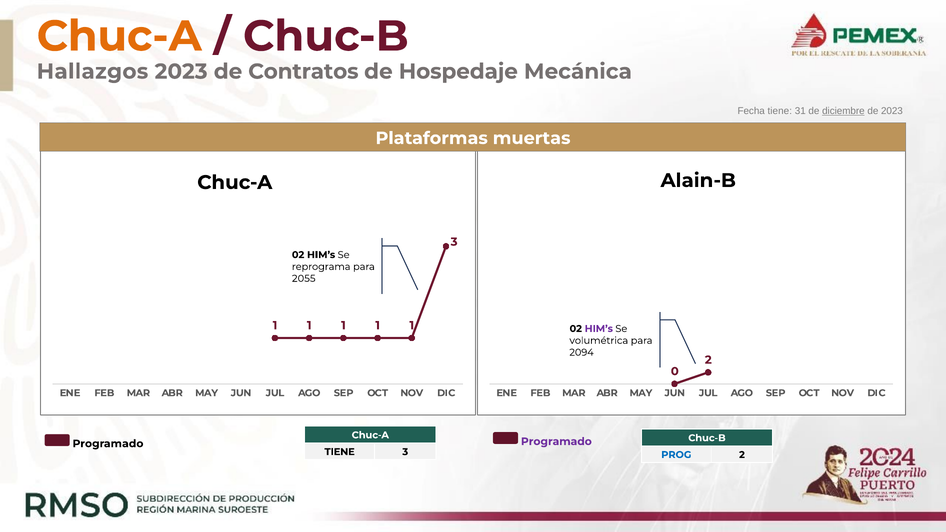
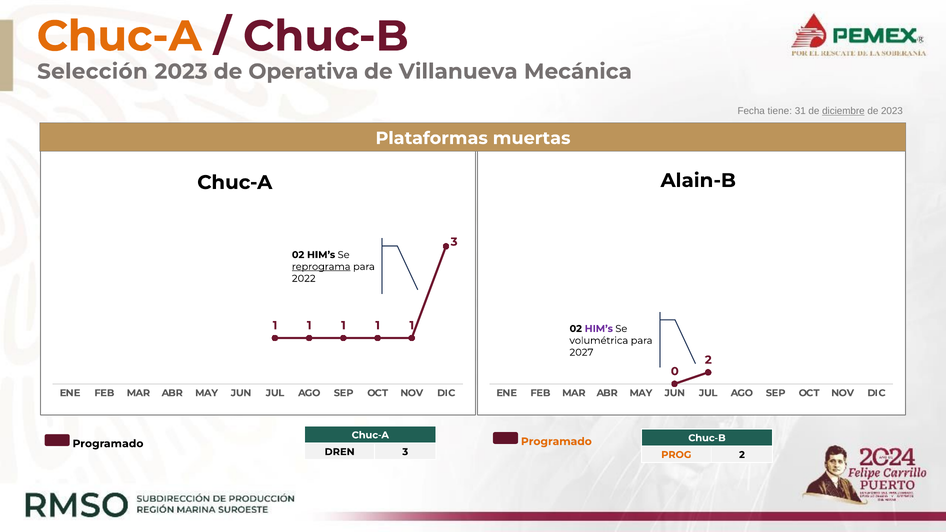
Hallazgos: Hallazgos -> Selección (92, 72)
Contratos: Contratos -> Operativa (303, 72)
Hospedaje: Hospedaje -> Villanueva (458, 72)
reprograma underline: none -> present (321, 267)
2055: 2055 -> 2022 (304, 279)
2094: 2094 -> 2027 (581, 352)
Programado colour: purple -> orange (556, 442)
TIENE: TIENE -> DREN (340, 452)
PROG colour: blue -> orange (676, 455)
